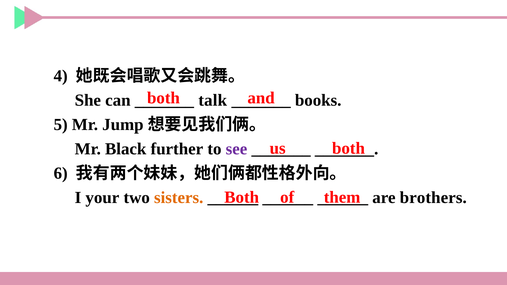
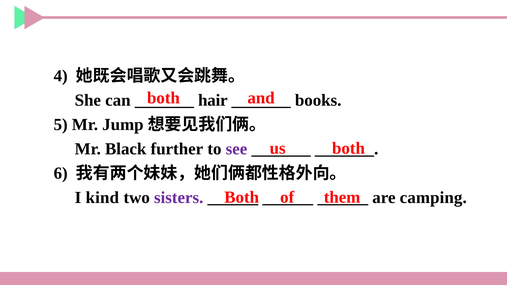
talk: talk -> hair (213, 100)
your: your -> kind (102, 198)
sisters colour: orange -> purple (179, 198)
brothers: brothers -> camping (433, 198)
